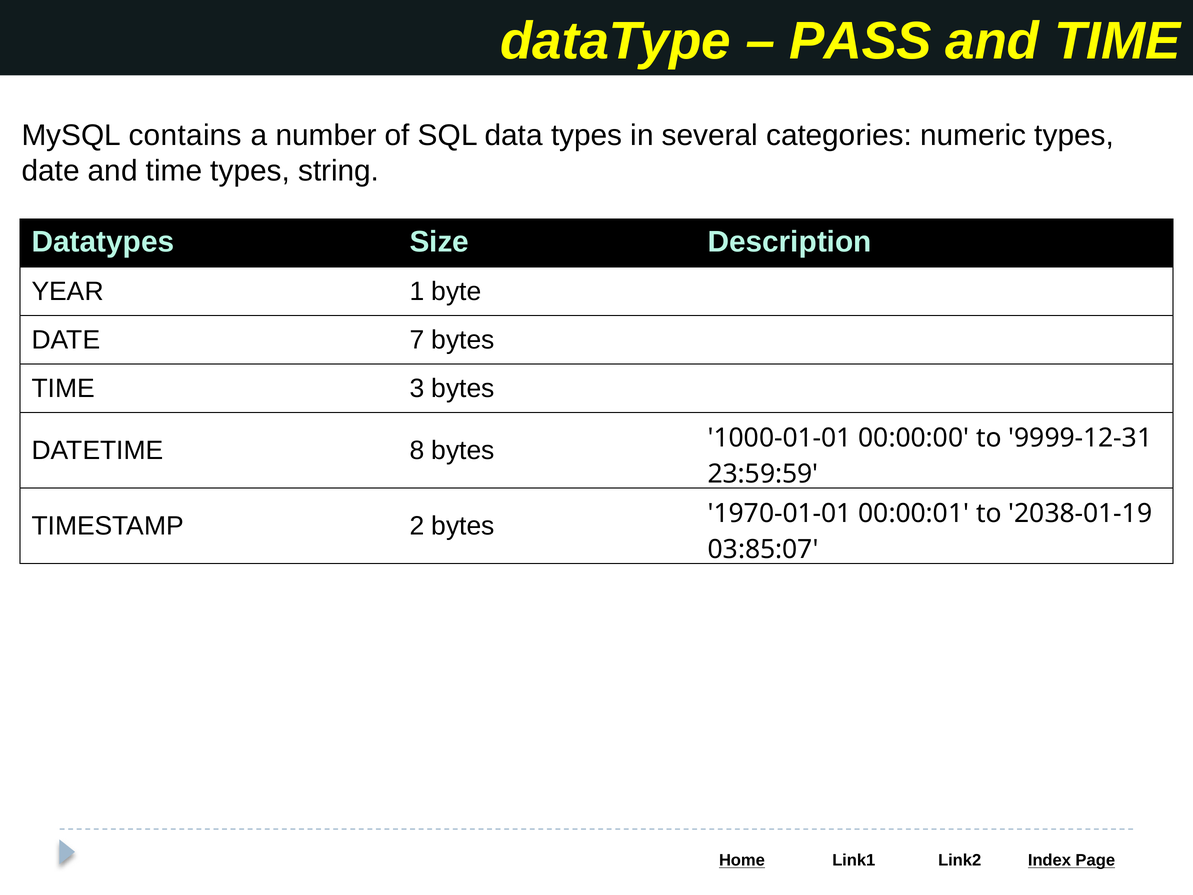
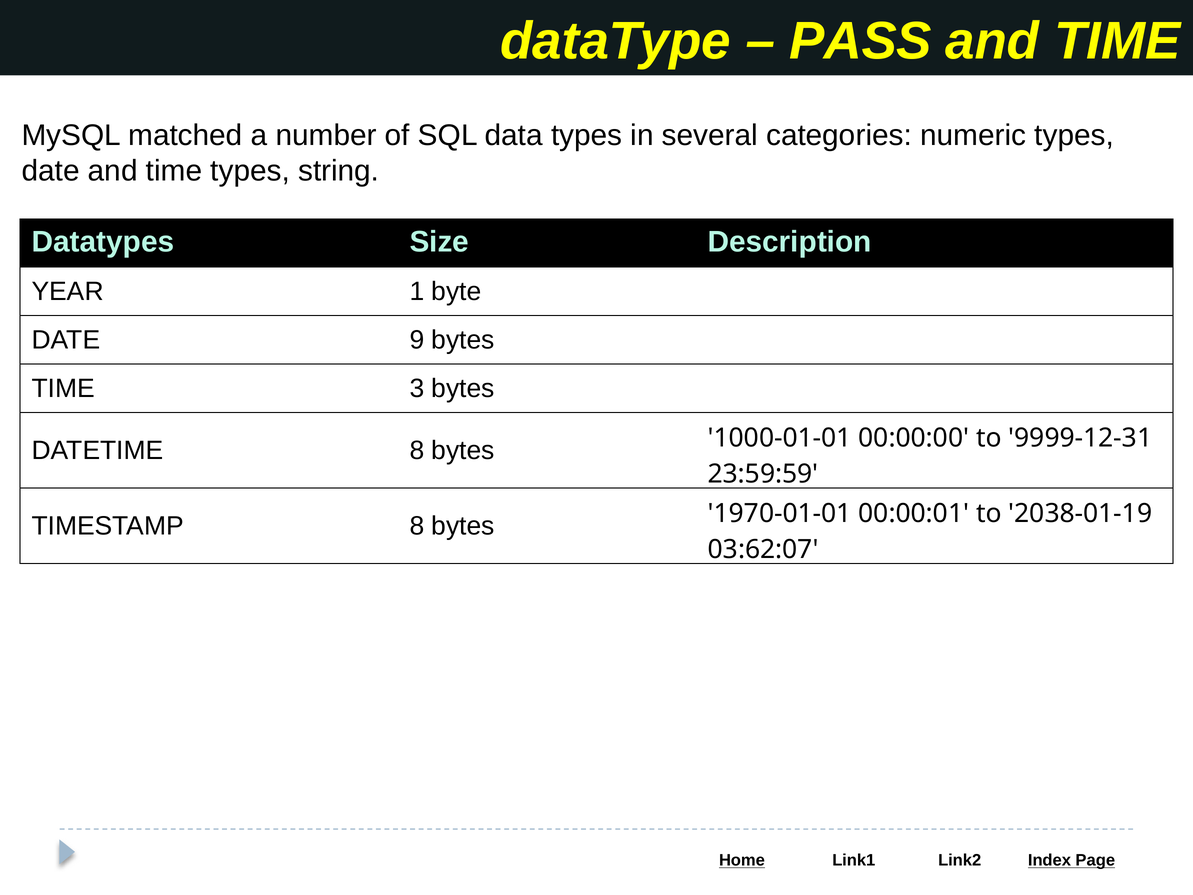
contains: contains -> matched (185, 135)
7: 7 -> 9 (417, 340)
TIMESTAMP 2: 2 -> 8 (417, 526)
03:85:07: 03:85:07 -> 03:62:07 (763, 549)
